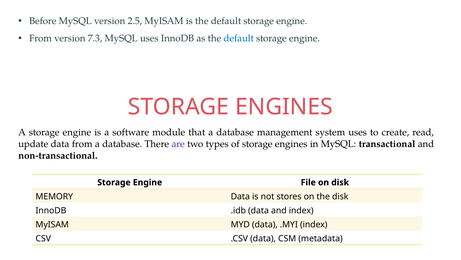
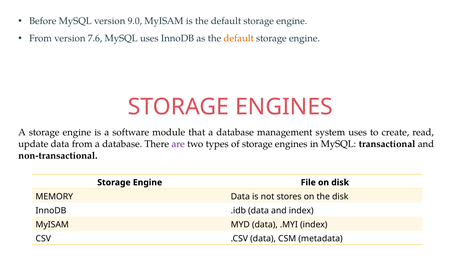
2.5: 2.5 -> 9.0 (135, 21)
7.3: 7.3 -> 7.6 (95, 38)
default colour: blue -> orange (239, 38)
